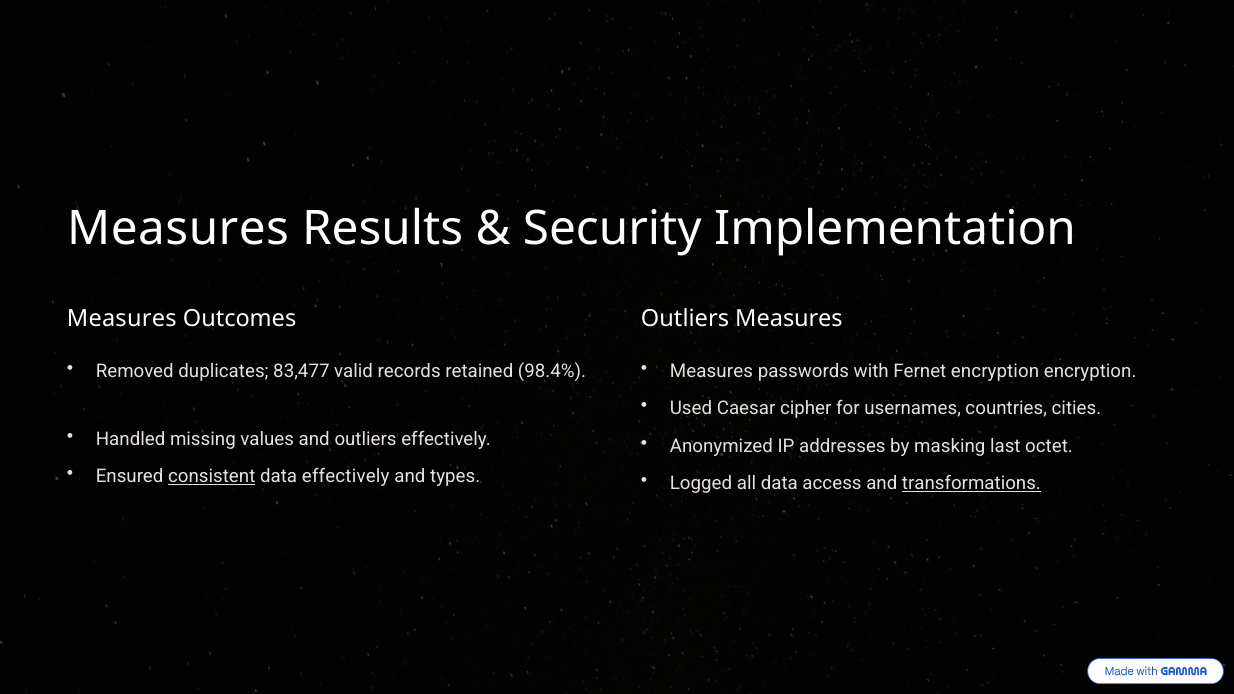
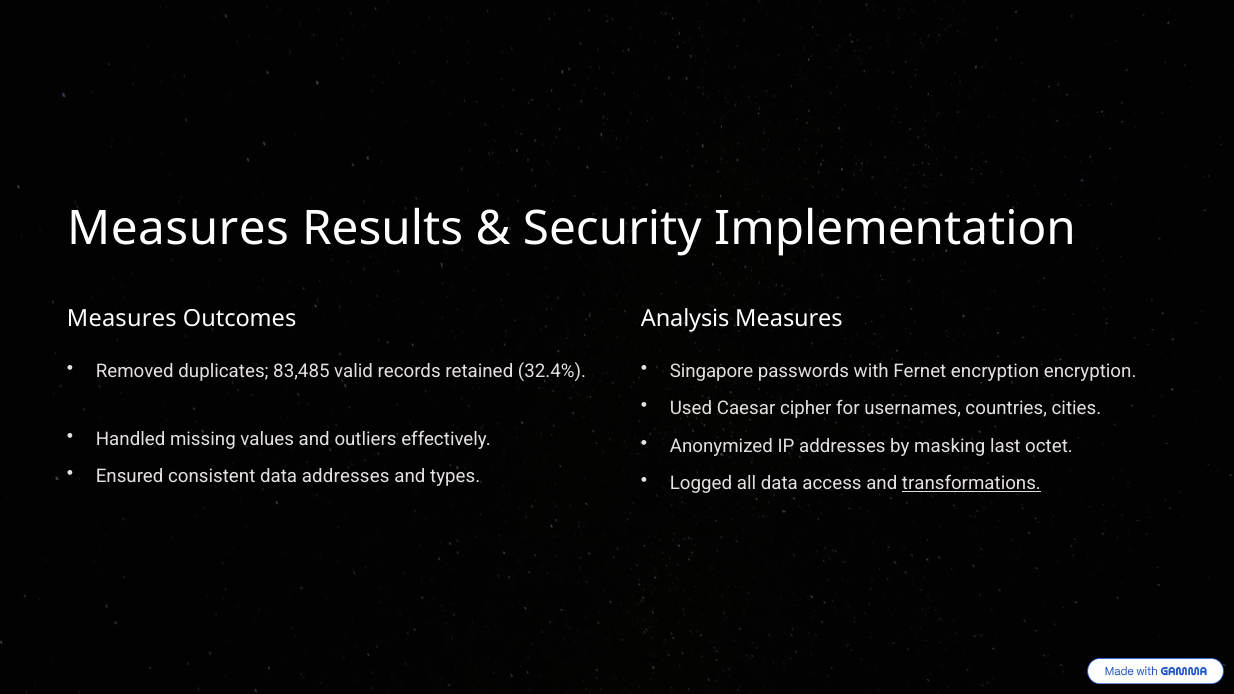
Outliers: Outliers -> Analysis (685, 319)
83,477: 83,477 -> 83,485 (301, 371)
98.4%: 98.4% -> 32.4% (552, 371)
Measures: Measures -> Singapore (712, 371)
consistent underline: present -> none (212, 477)
data effectively: effectively -> addresses (346, 477)
